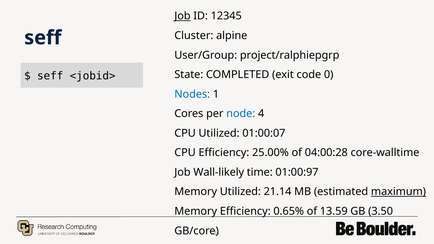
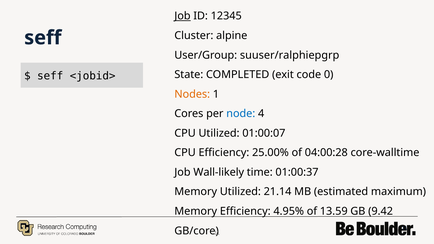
project/ralphiepgrp: project/ralphiepgrp -> suuser/ralphiepgrp (290, 55)
Nodes colour: blue -> orange (192, 94)
01:00:97: 01:00:97 -> 01:00:37 (297, 172)
maximum underline: present -> none (398, 192)
0.65%: 0.65% -> 4.95% (289, 211)
3.50: 3.50 -> 9.42 (381, 211)
